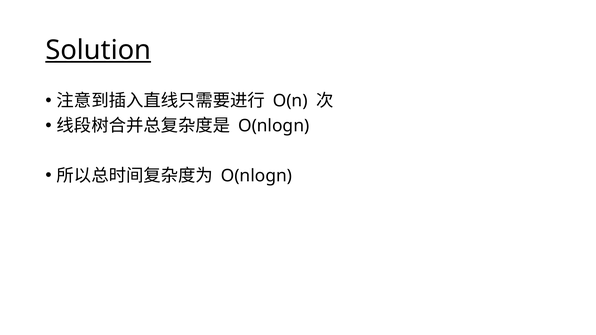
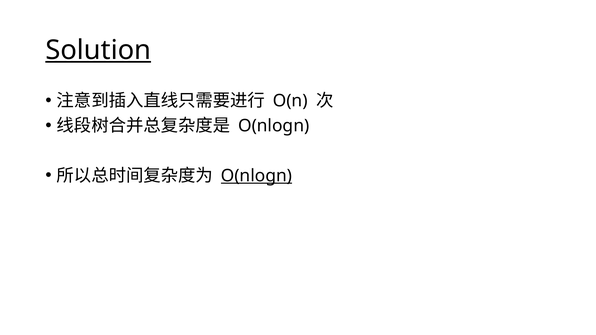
O(nlogn underline: none -> present (256, 176)
